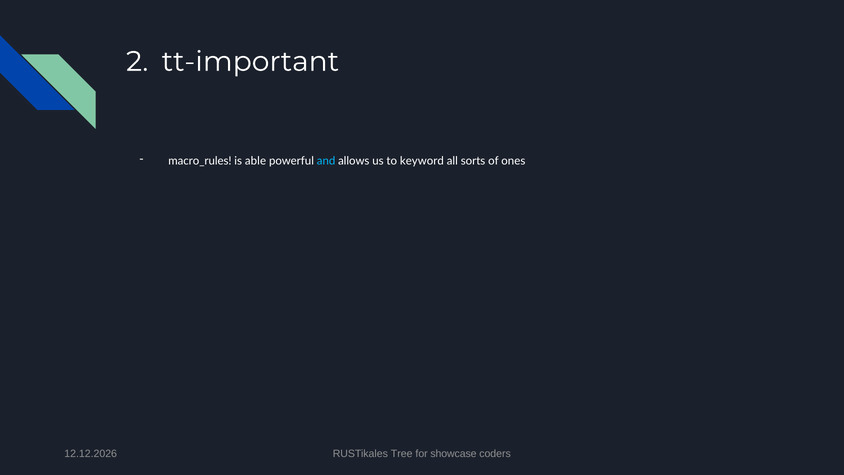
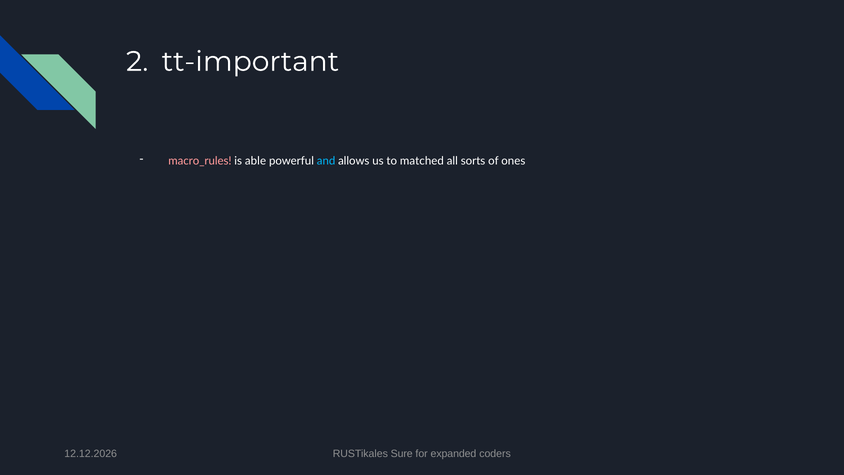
macro_rules colour: white -> pink (200, 161)
keyword: keyword -> matched (422, 161)
Tree: Tree -> Sure (402, 453)
showcase: showcase -> expanded (453, 453)
